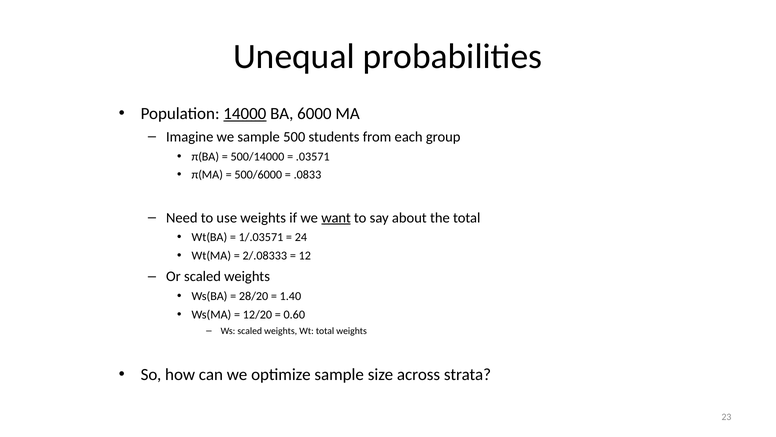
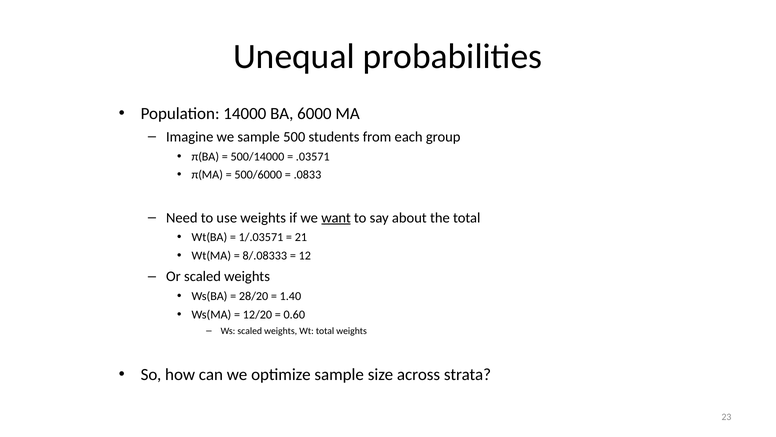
14000 underline: present -> none (245, 113)
24: 24 -> 21 (301, 237)
2/.08333: 2/.08333 -> 8/.08333 (265, 256)
